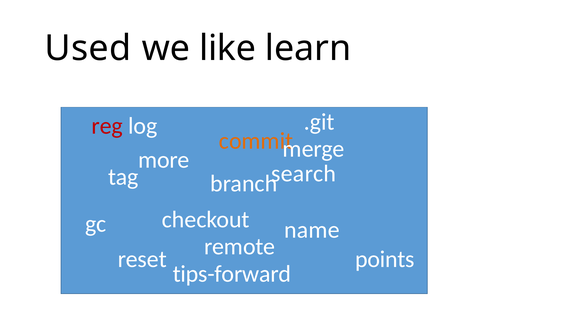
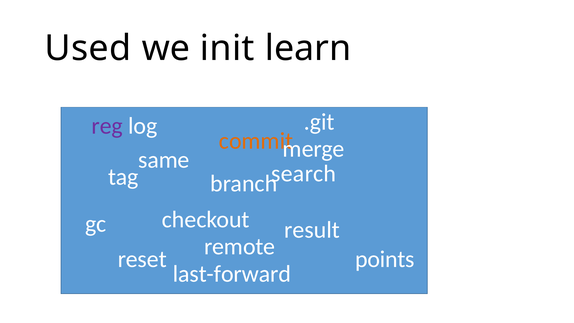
like: like -> init (227, 48)
reg colour: red -> purple (107, 126)
more: more -> same (164, 160)
name: name -> result (312, 230)
tips-forward: tips-forward -> last-forward (232, 274)
